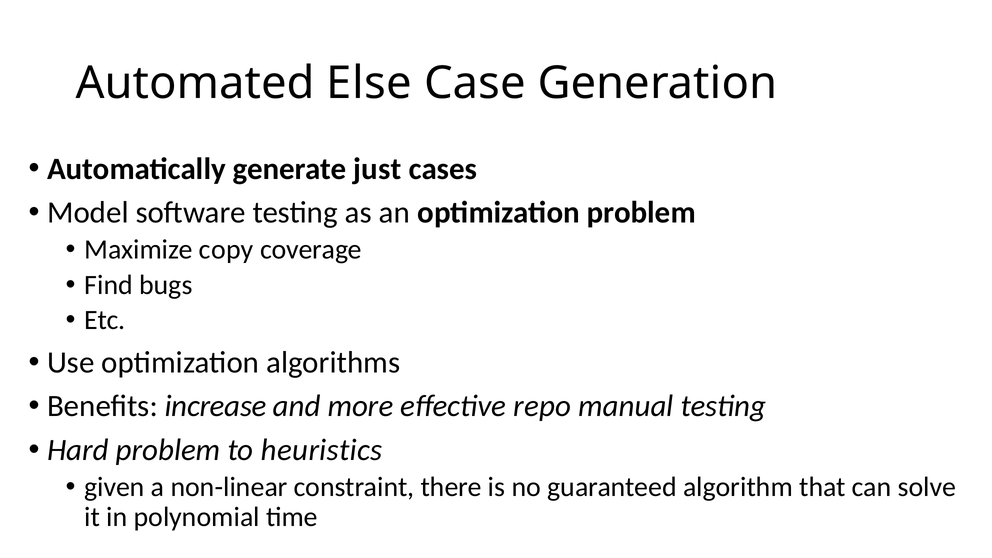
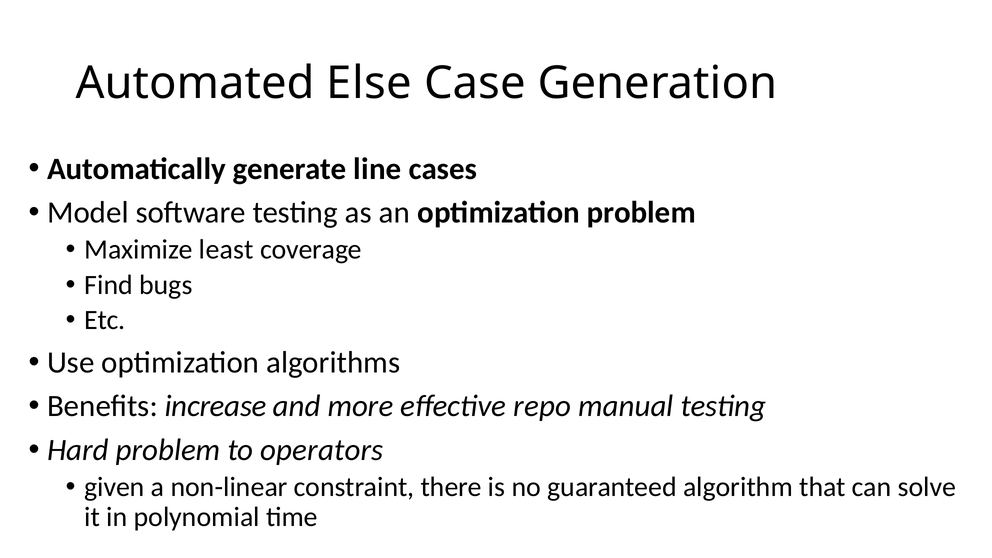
just: just -> line (377, 169)
copy: copy -> least (226, 250)
heuristics: heuristics -> operators (322, 450)
